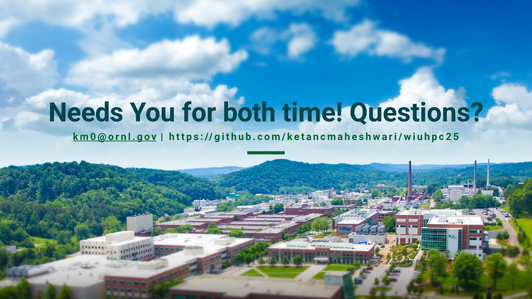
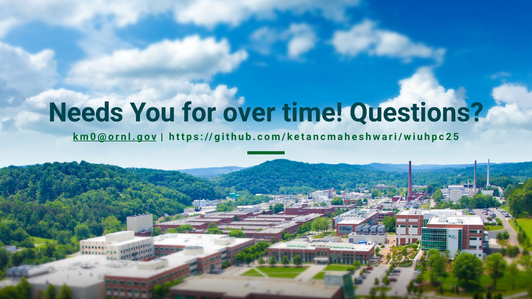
both: both -> over (249, 113)
